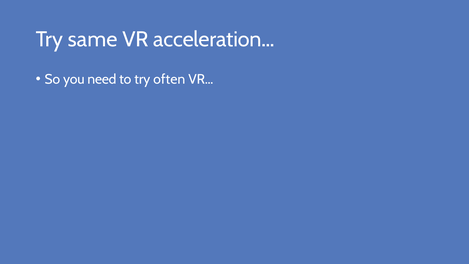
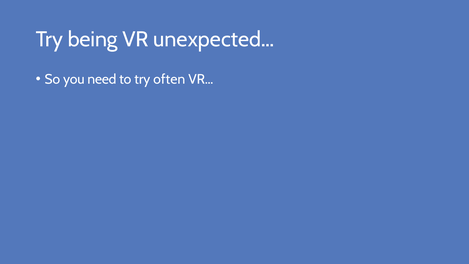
same: same -> being (93, 39)
acceleration…: acceleration… -> unexpected… (214, 39)
